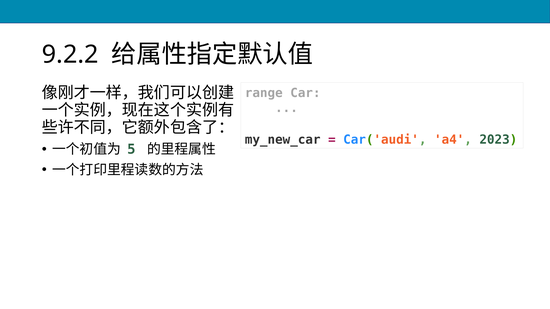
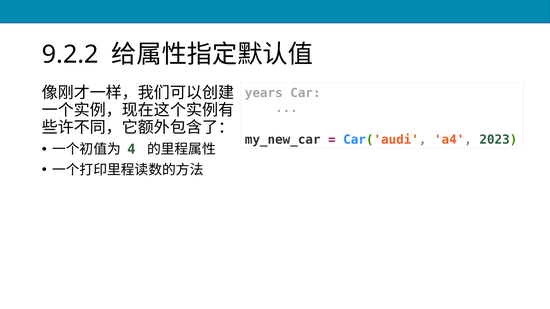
range: range -> years (264, 93)
5: 5 -> 4 (131, 150)
